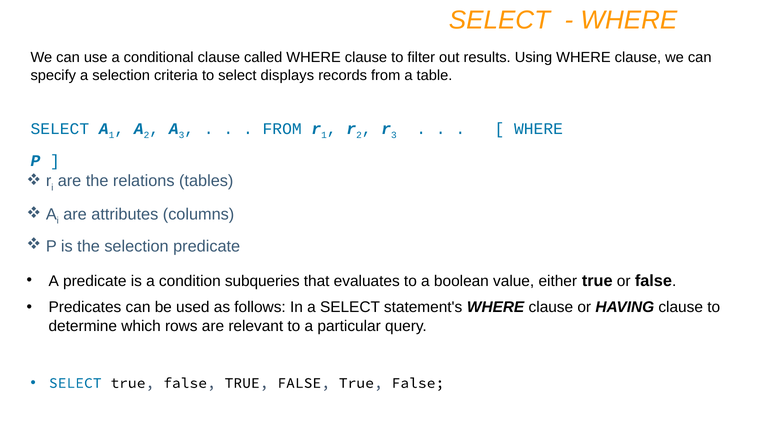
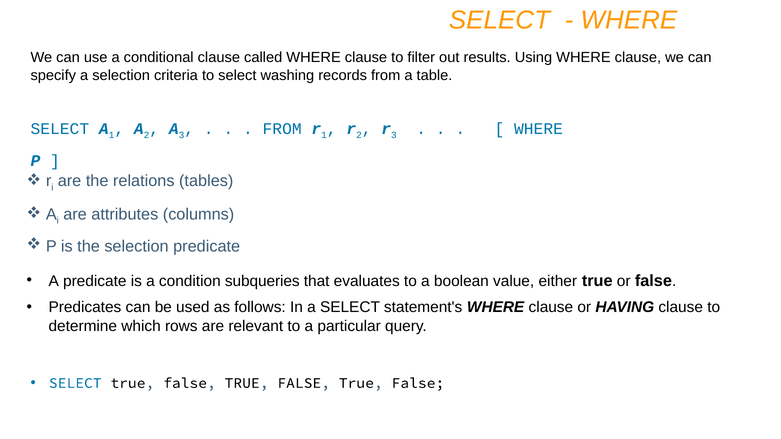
displays: displays -> washing (287, 75)
